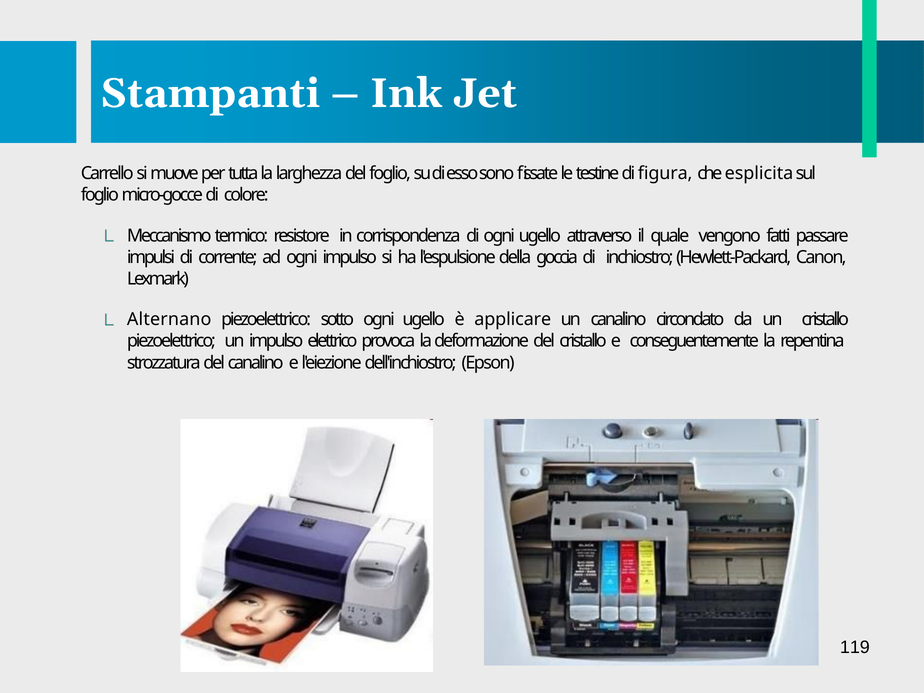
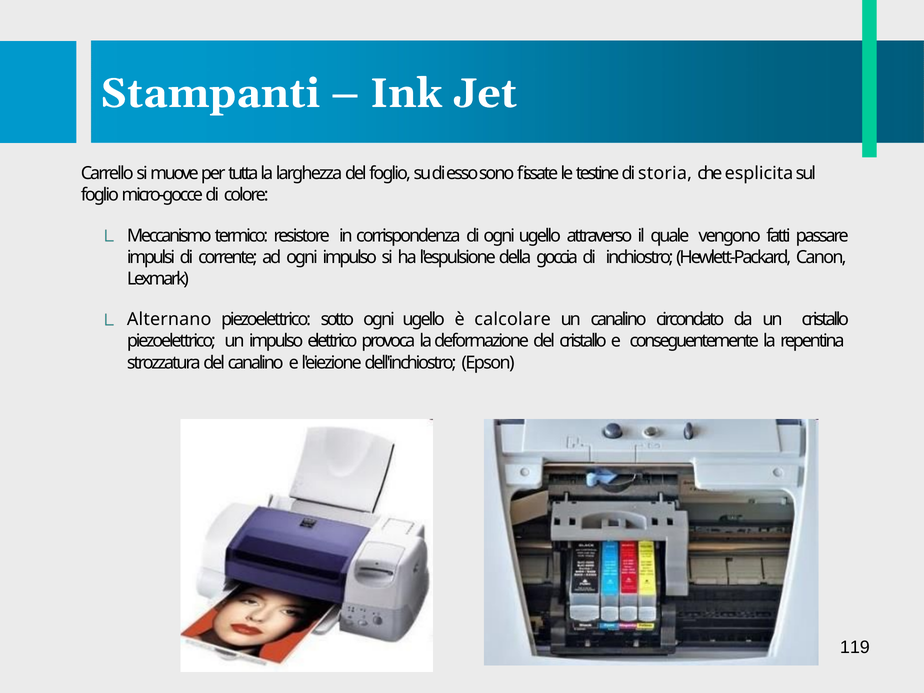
figura: figura -> storia (665, 173)
applicare: applicare -> calcolare (513, 319)
